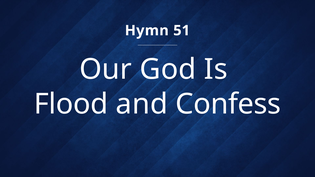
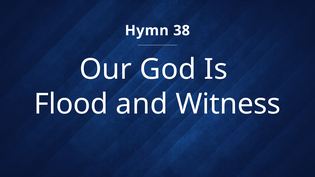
51: 51 -> 38 (182, 31)
Confess: Confess -> Witness (228, 104)
